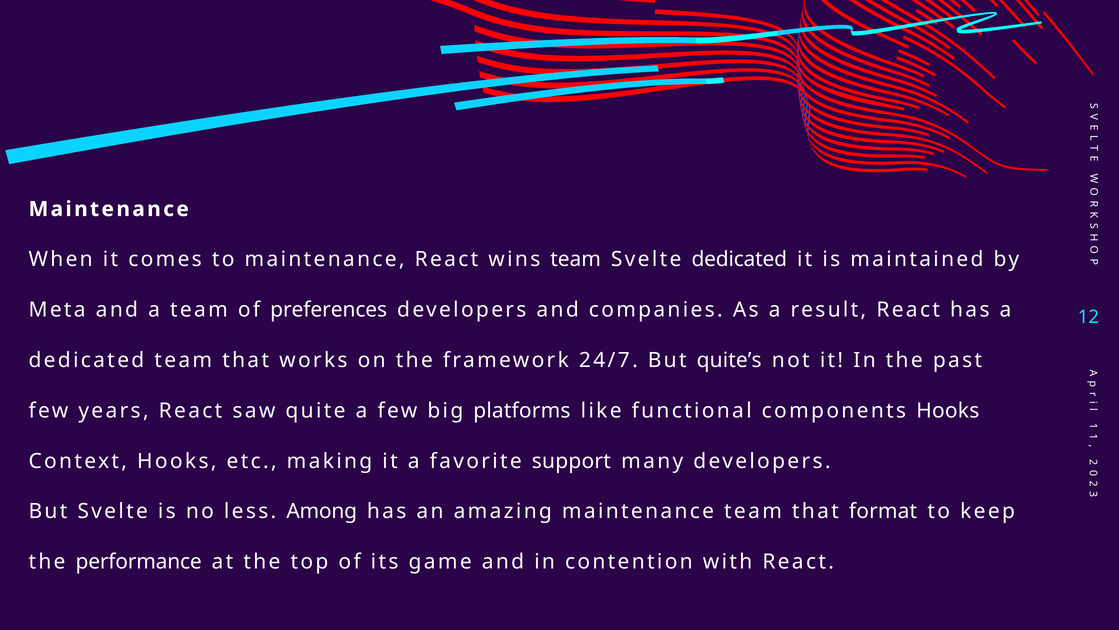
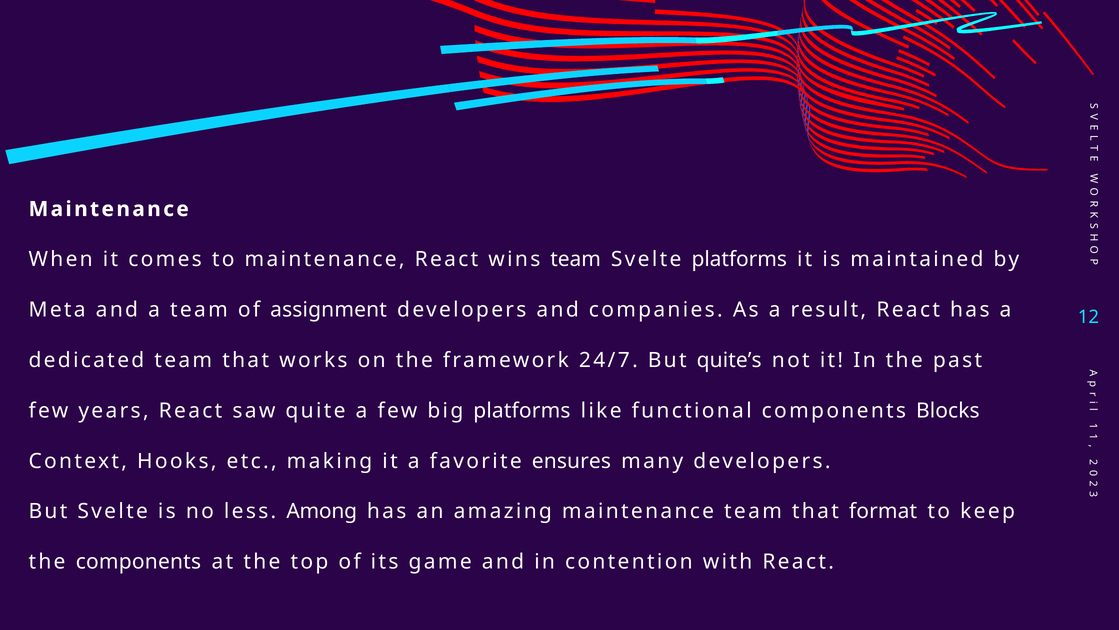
Svelte dedicated: dedicated -> platforms (739, 259)
preferences: preferences -> assignment (329, 310)
components Hooks: Hooks -> Blocks (948, 410)
support: support -> ensures (571, 461)
the performance: performance -> components (138, 561)
